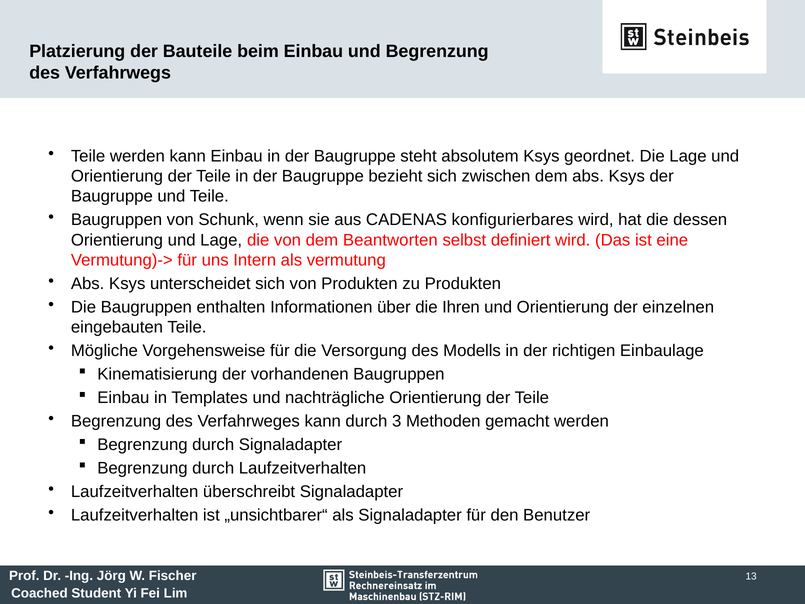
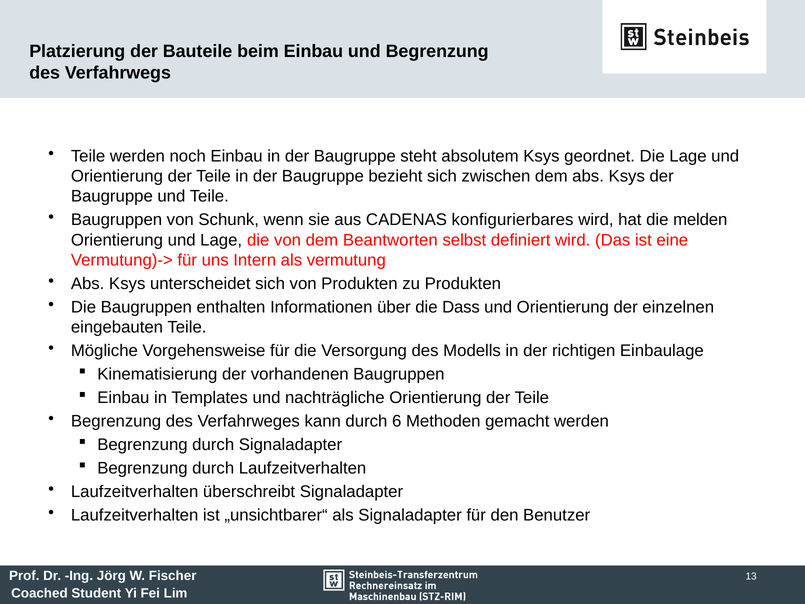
werden kann: kann -> noch (188, 156)
dessen: dessen -> melden (700, 220)
Ihren: Ihren -> Dass (461, 307)
3: 3 -> 6 (397, 421)
